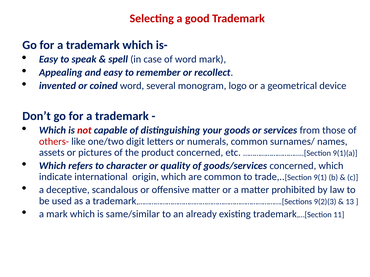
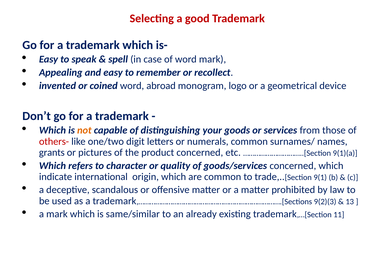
several: several -> abroad (161, 86)
not colour: red -> orange (84, 131)
assets: assets -> grants (52, 153)
